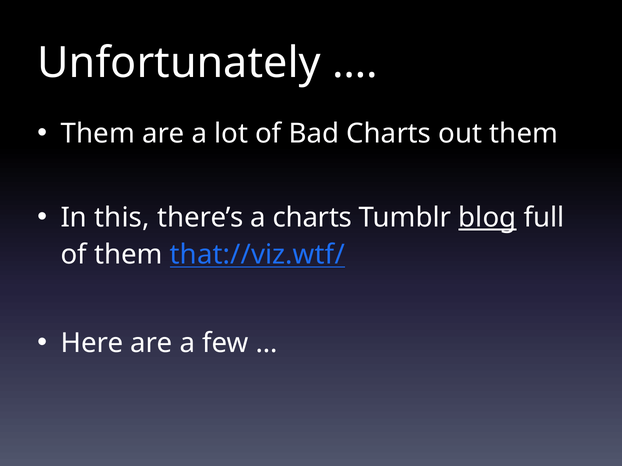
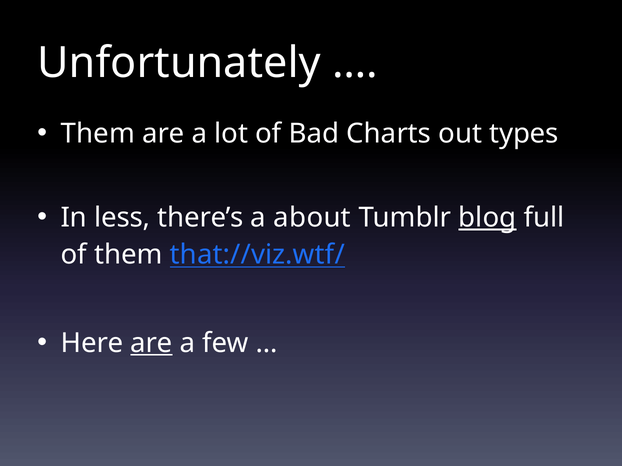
out them: them -> types (524, 134)
this: this -> less (122, 218)
a charts: charts -> about (312, 218)
are underline: none -> present (151, 343)
